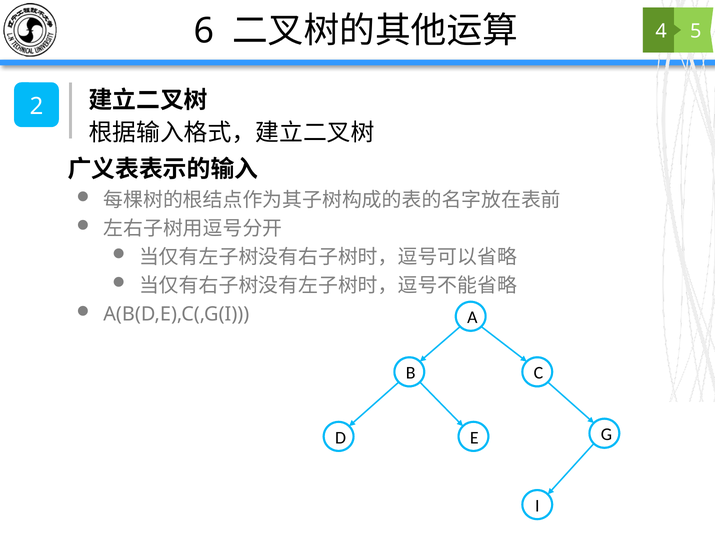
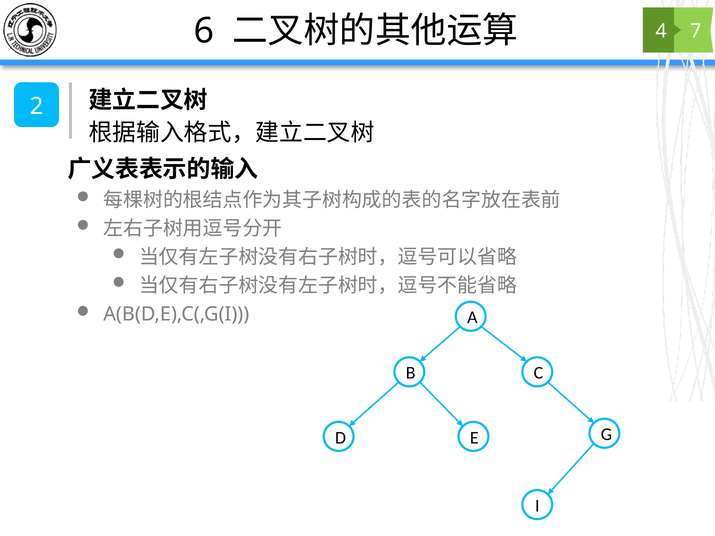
5: 5 -> 7 (696, 31)
